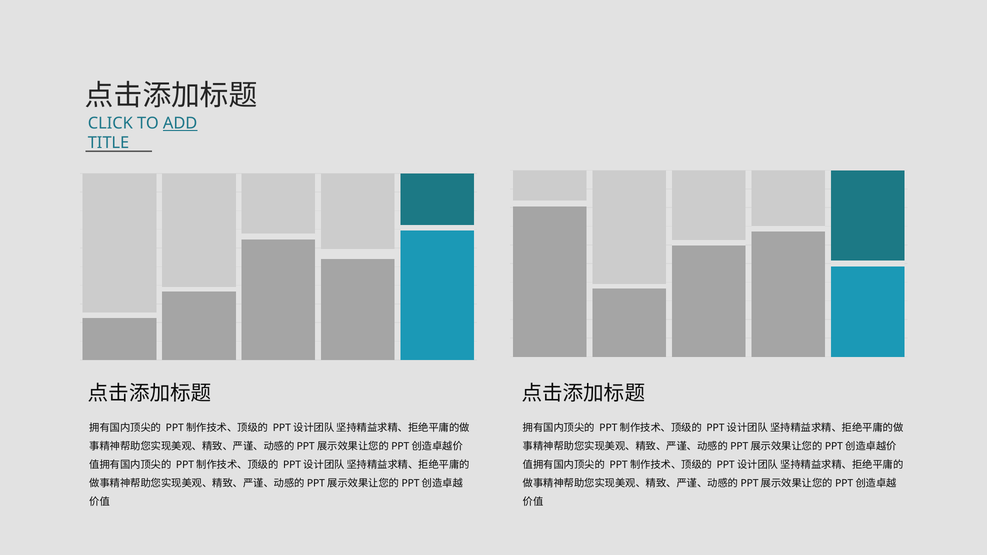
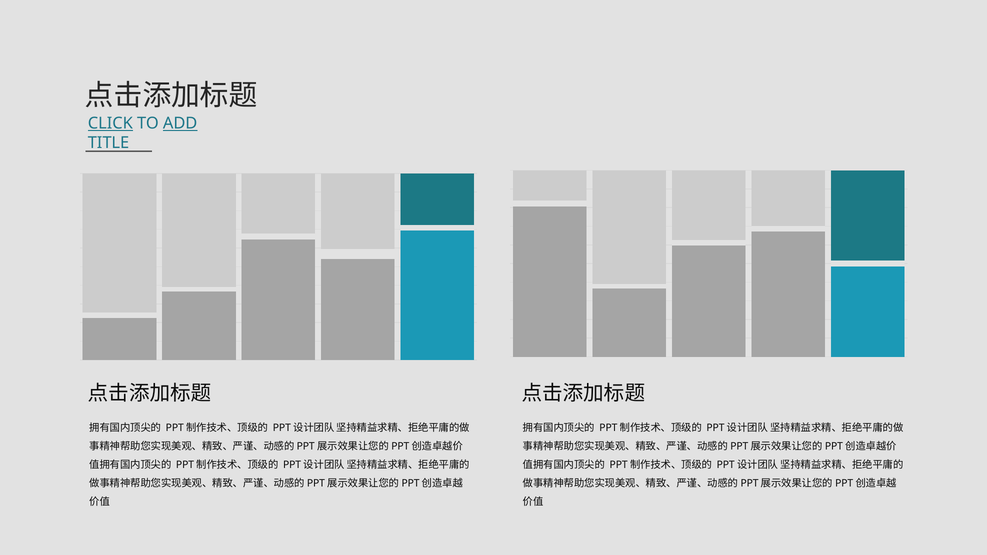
CLICK underline: none -> present (110, 123)
